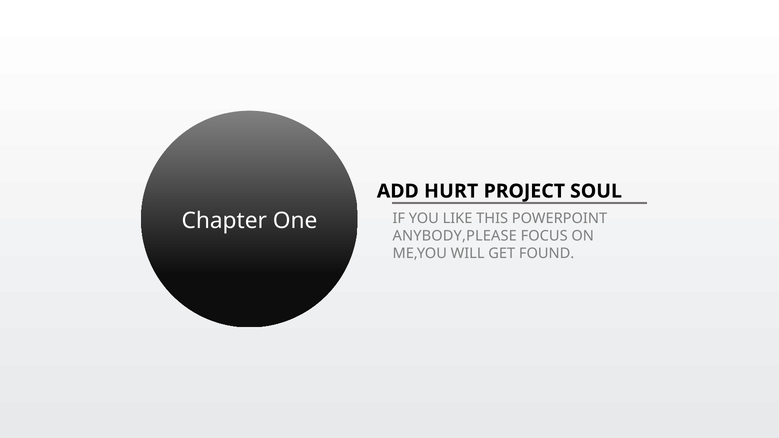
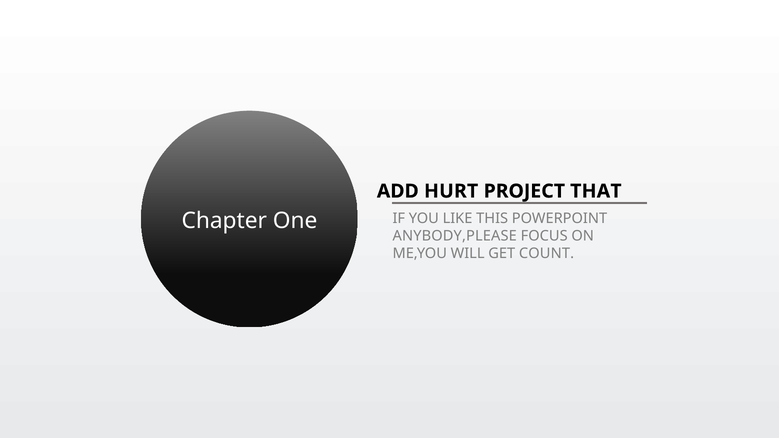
SOUL: SOUL -> THAT (596, 191)
FOUND: FOUND -> COUNT (547, 253)
